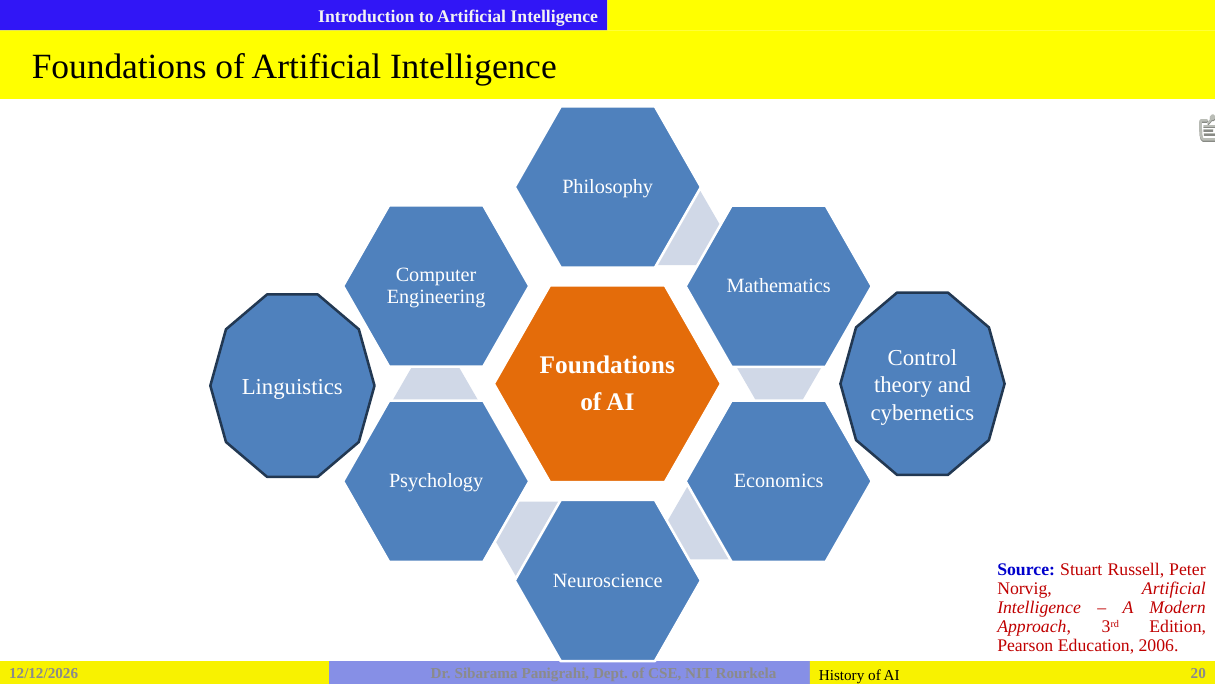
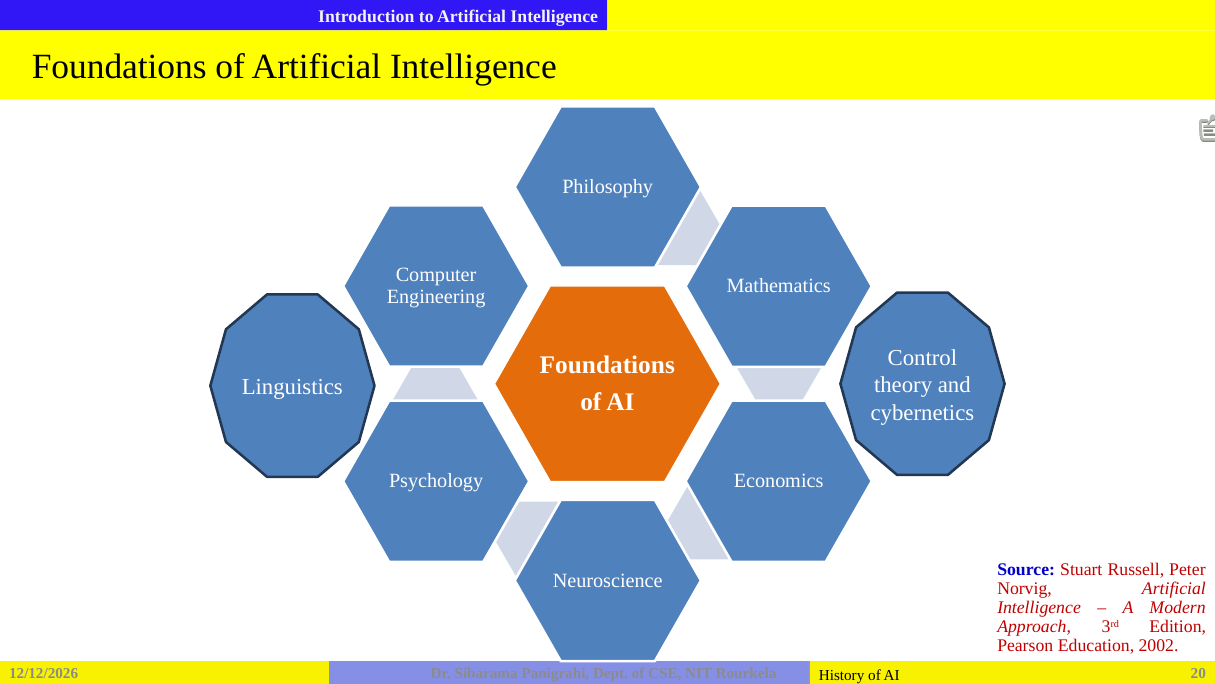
2006: 2006 -> 2002 (1159, 646)
